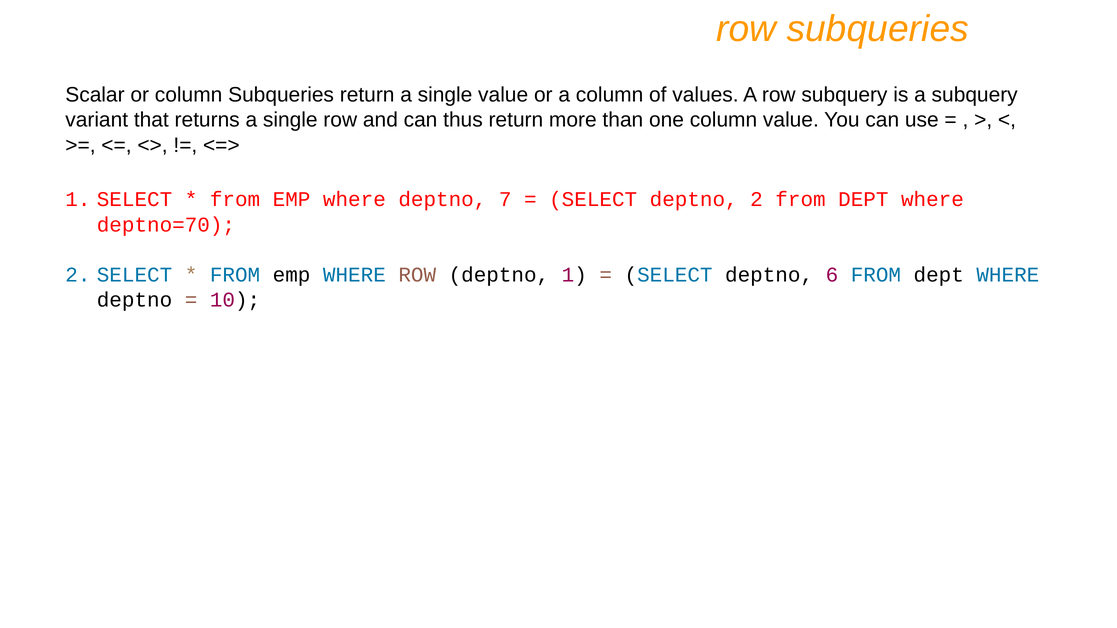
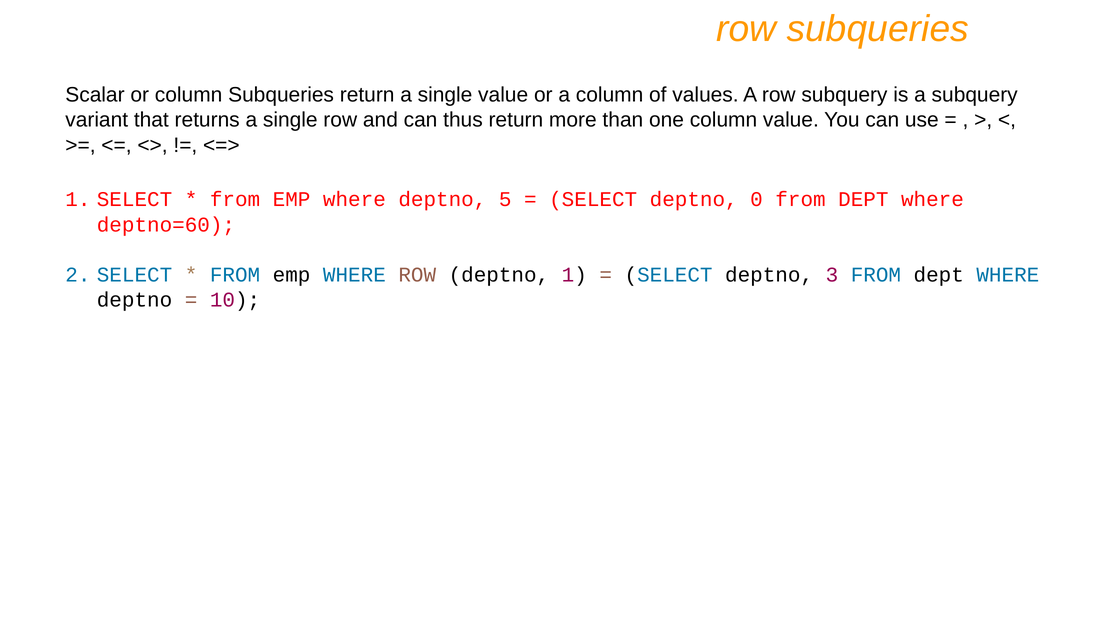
7: 7 -> 5 (505, 200)
deptno 2: 2 -> 0 (757, 200)
deptno=70: deptno=70 -> deptno=60 (166, 225)
6: 6 -> 3 (832, 275)
